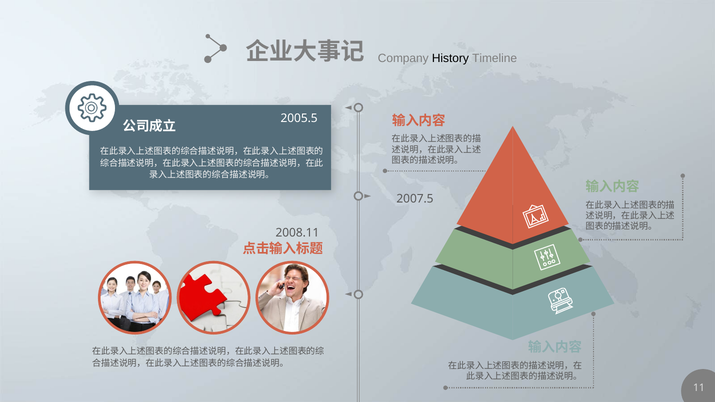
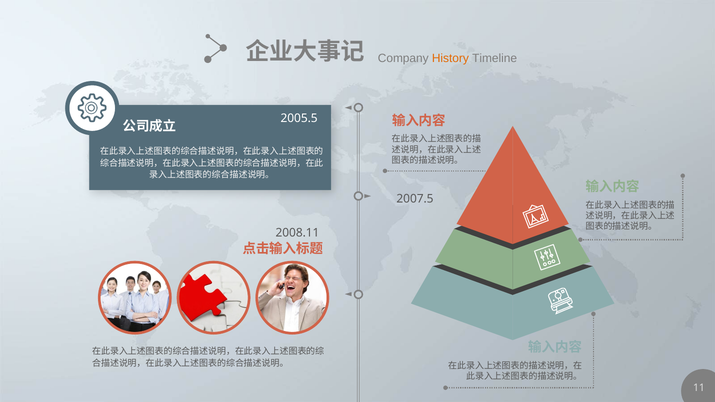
History colour: black -> orange (450, 58)
